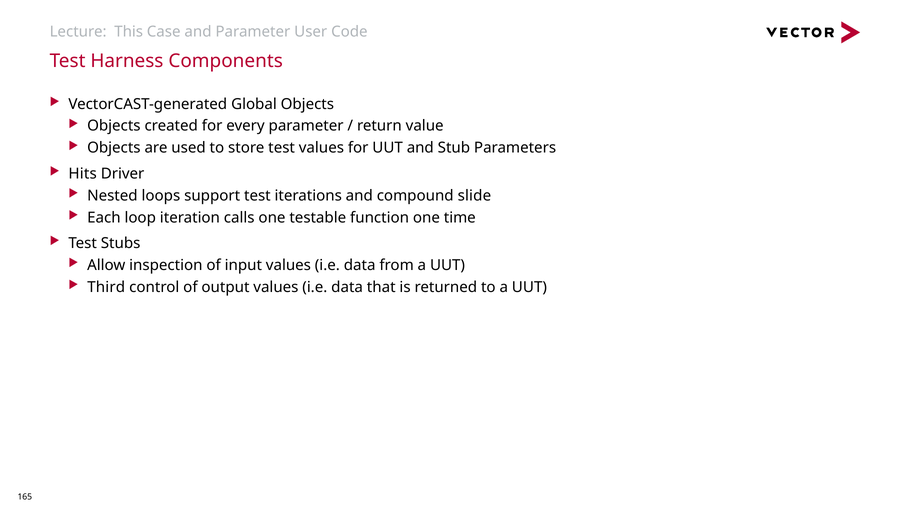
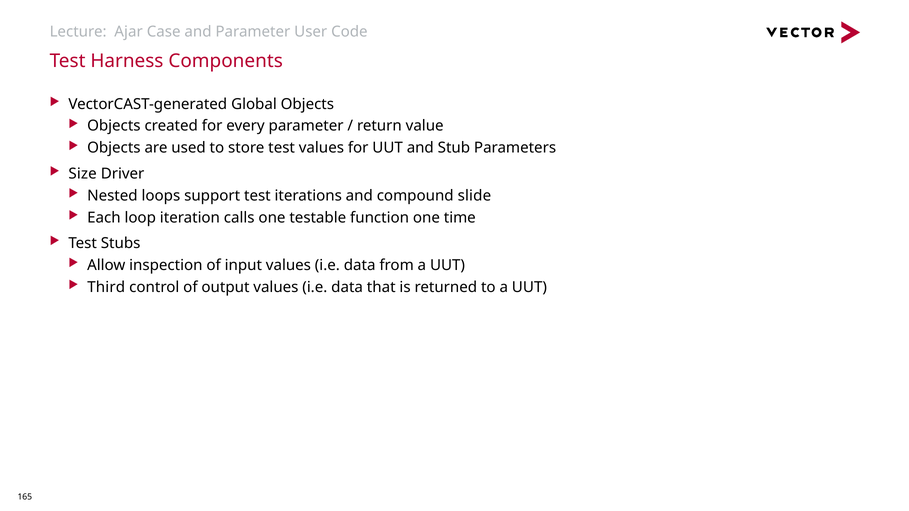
This: This -> Ajar (129, 32)
Hits: Hits -> Size (83, 174)
